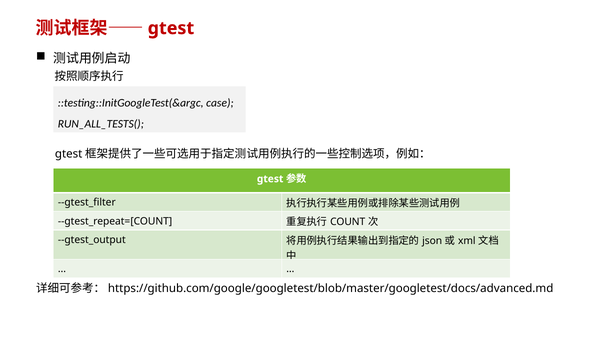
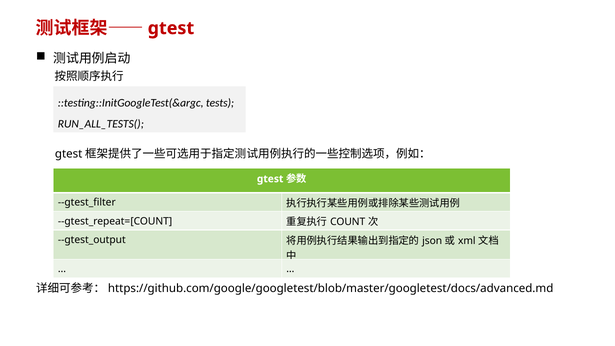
case: case -> tests (220, 103)
